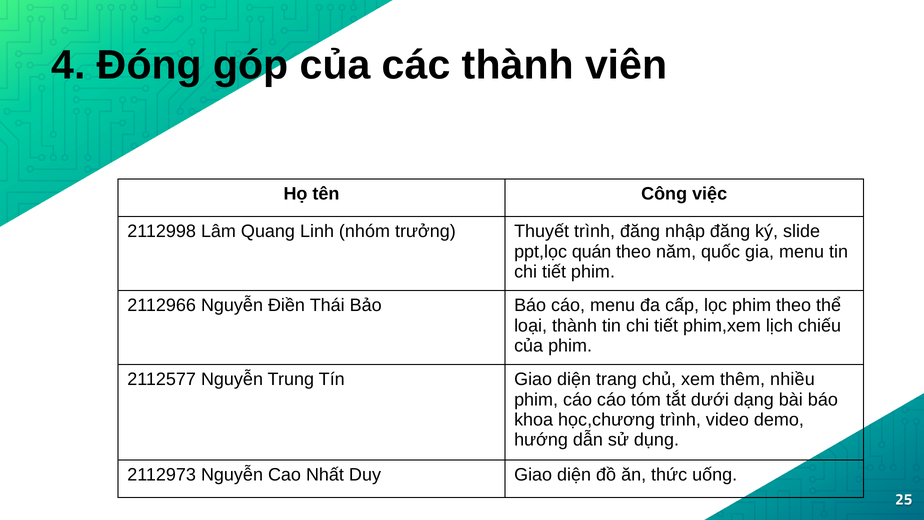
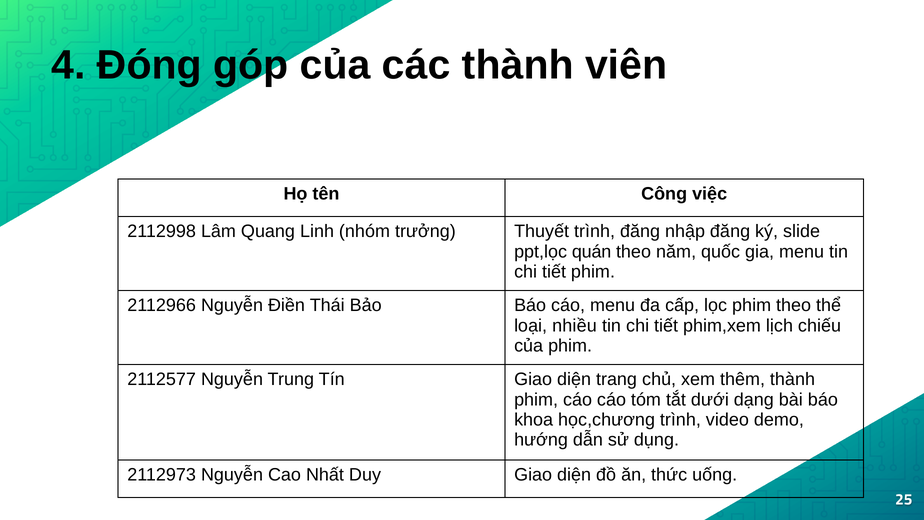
loại thành: thành -> nhiều (574, 325)
thêm nhiều: nhiều -> thành (793, 379)
